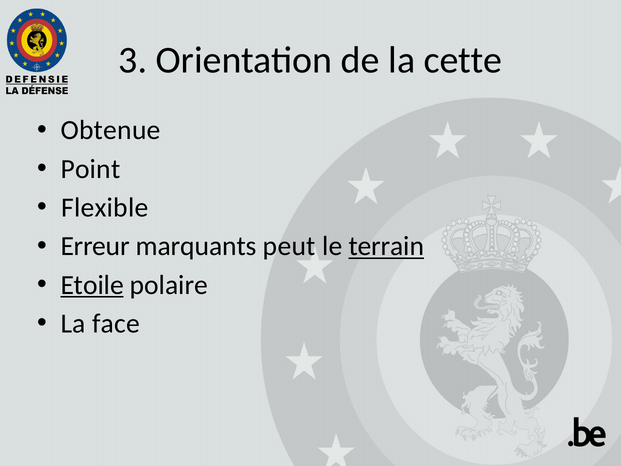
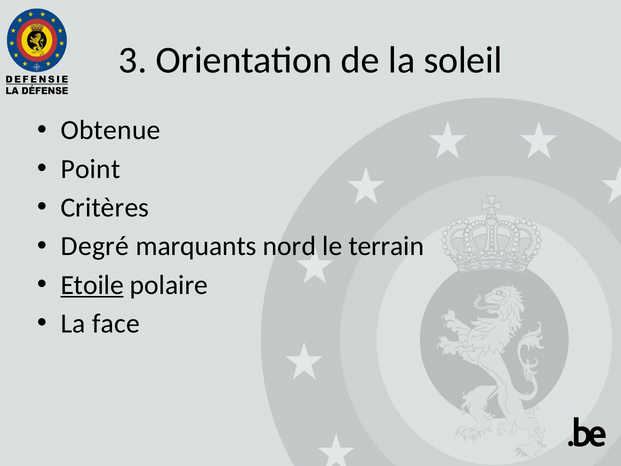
cette: cette -> soleil (463, 60)
Flexible: Flexible -> Critères (105, 208)
Erreur: Erreur -> Degré (95, 246)
peut: peut -> nord (289, 246)
terrain underline: present -> none (386, 246)
